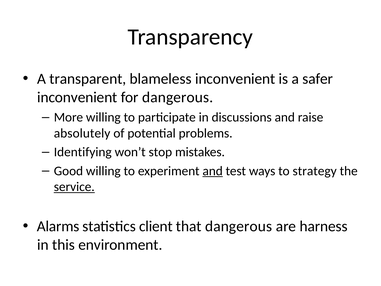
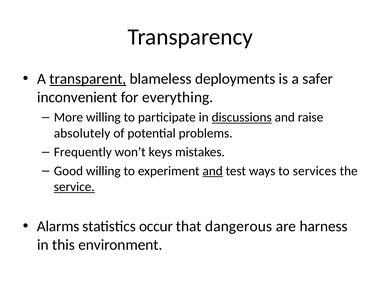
transparent underline: none -> present (88, 79)
blameless inconvenient: inconvenient -> deployments (235, 79)
for dangerous: dangerous -> everything (178, 97)
discussions underline: none -> present (242, 117)
Identifying: Identifying -> Frequently (83, 152)
stop: stop -> keys (160, 152)
strategy: strategy -> services (315, 171)
client: client -> occur (156, 226)
